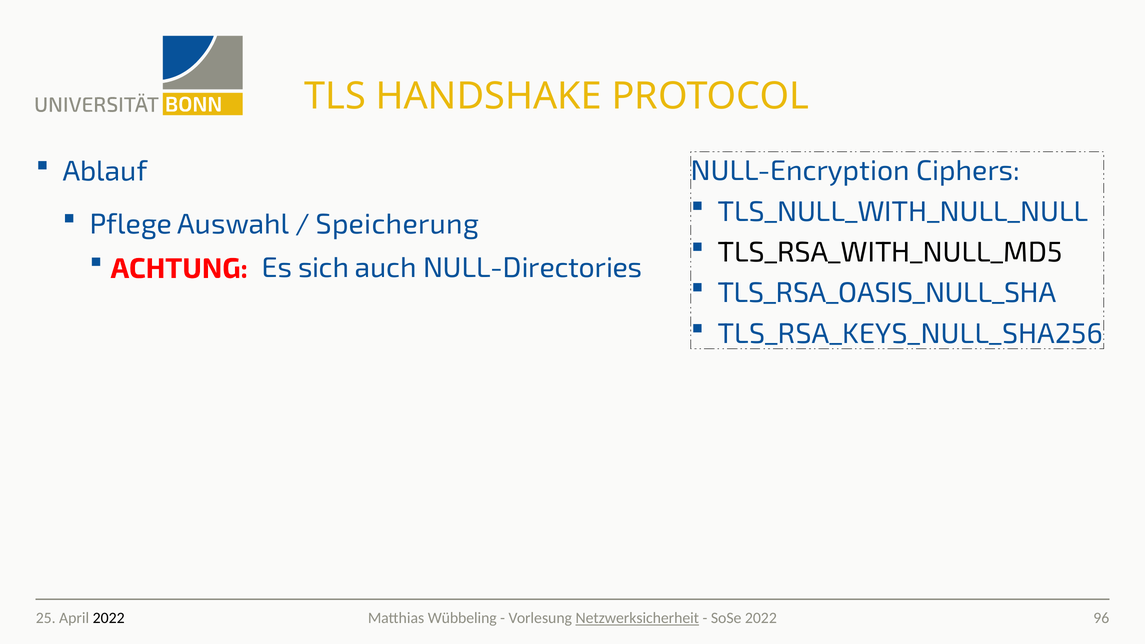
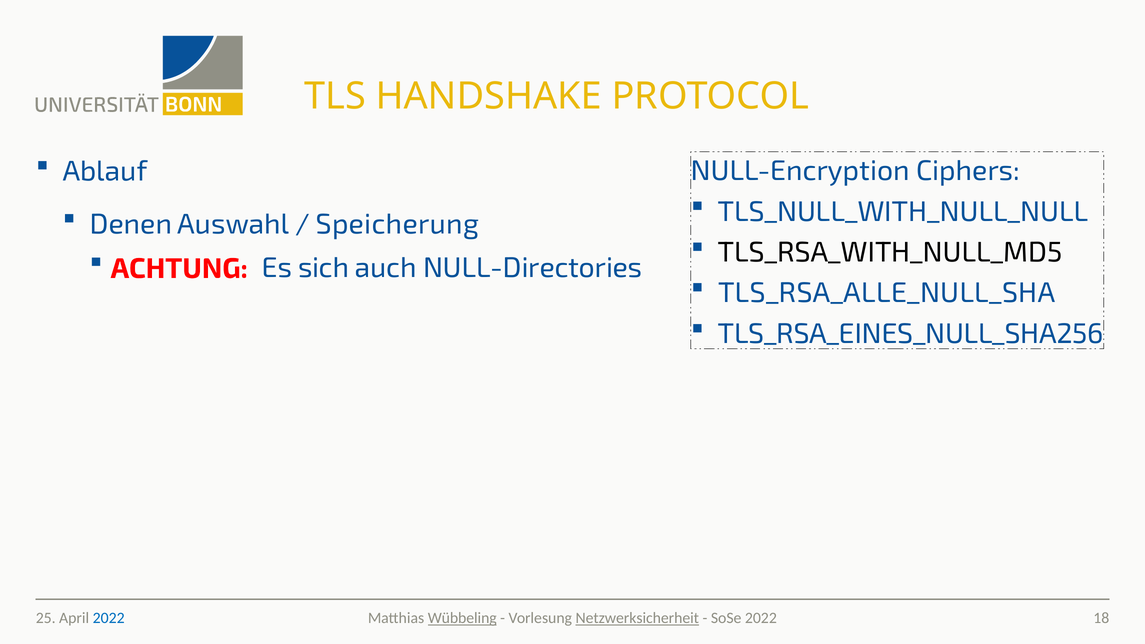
Pflege: Pflege -> Denen (131, 224)
TLS_RSA_OASIS_NULL_SHA: TLS_RSA_OASIS_NULL_SHA -> TLS_RSA_ALLE_NULL_SHA (887, 293)
TLS_RSA_KEYS_NULL_SHA256: TLS_RSA_KEYS_NULL_SHA256 -> TLS_RSA_EINES_NULL_SHA256 (911, 334)
Wübbeling underline: none -> present (462, 618)
96: 96 -> 18 (1101, 618)
2022 colour: black -> blue (109, 618)
